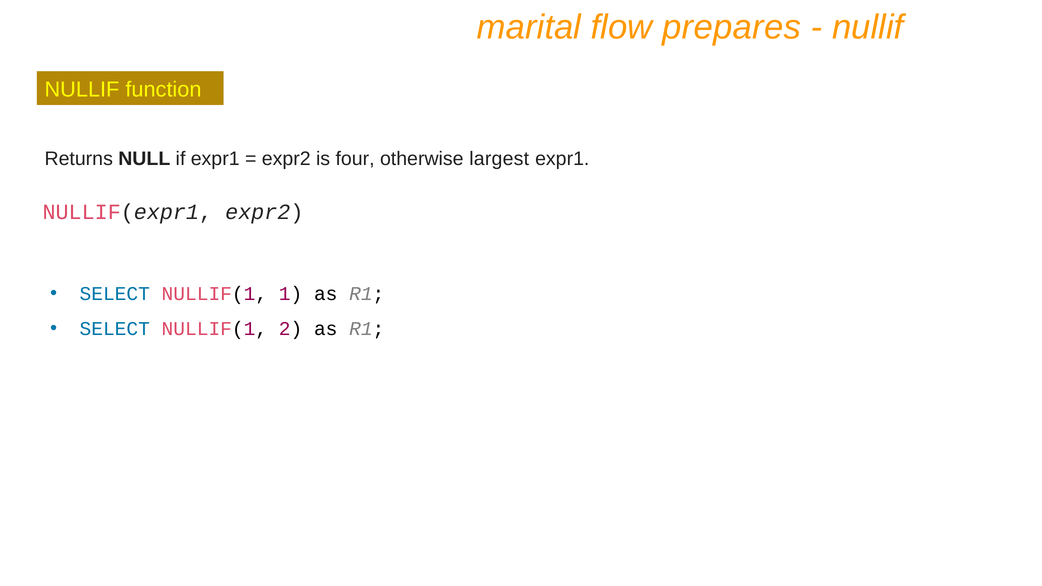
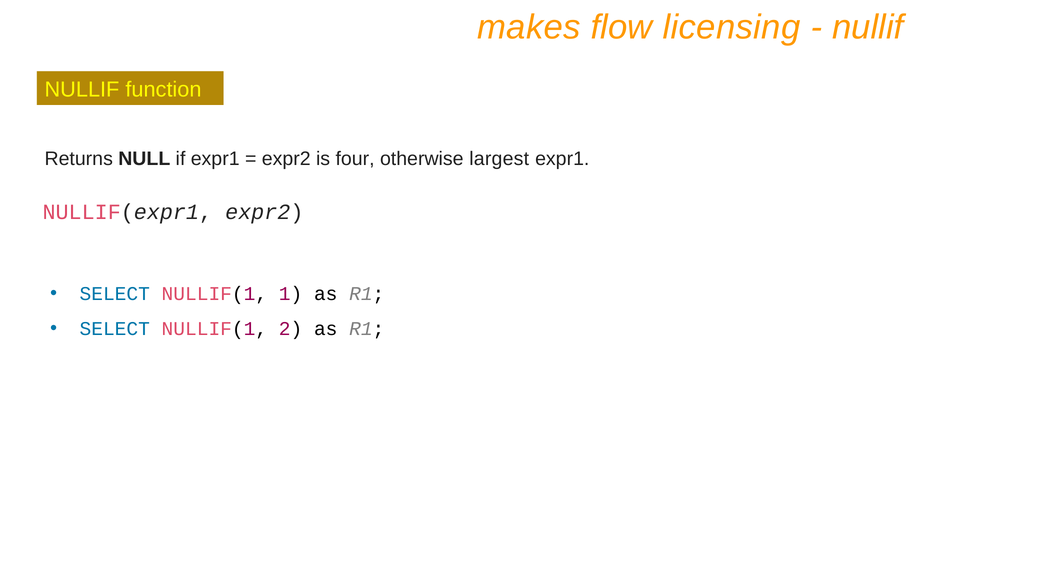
marital: marital -> makes (529, 27)
prepares: prepares -> licensing (732, 27)
